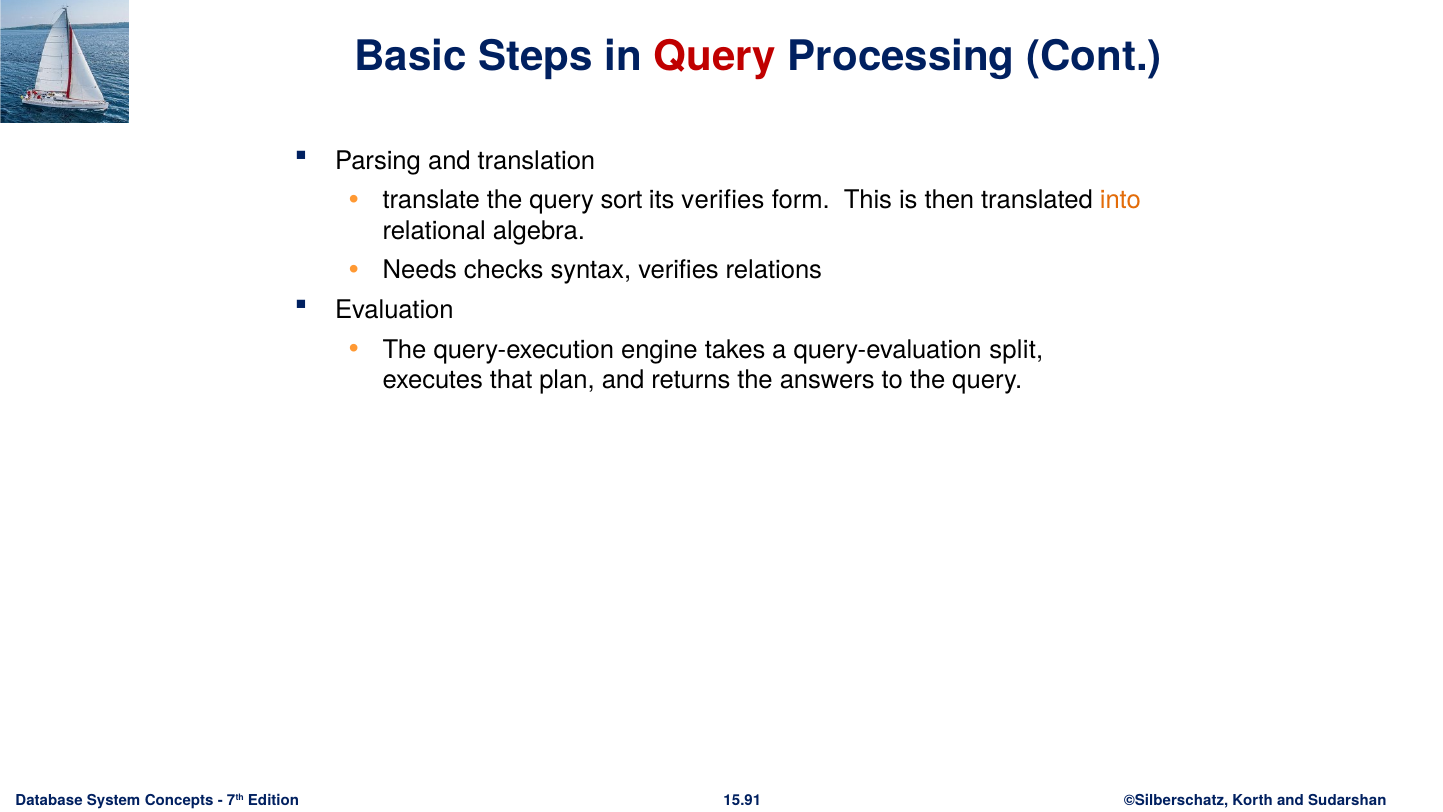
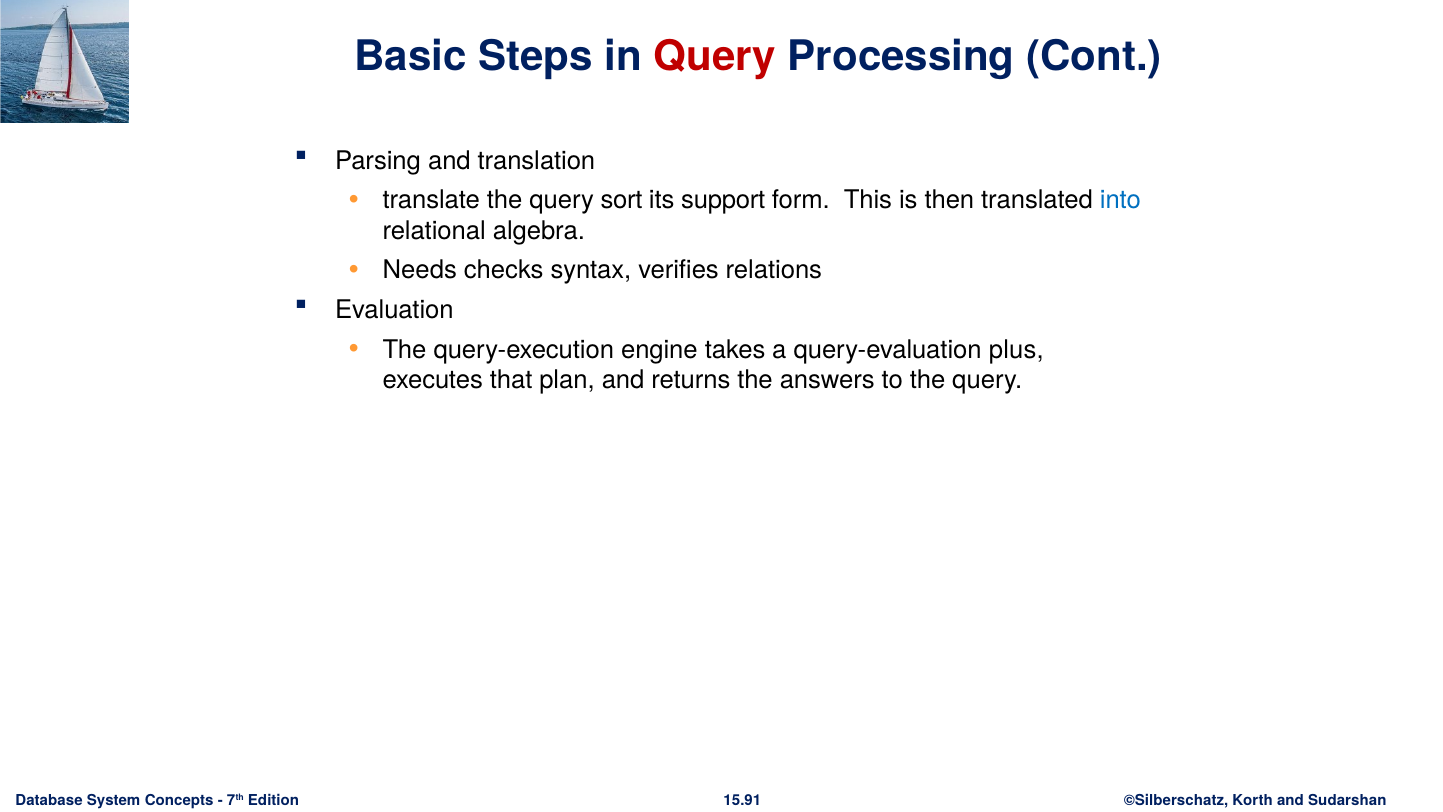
its verifies: verifies -> support (723, 200)
into colour: orange -> blue (1120, 200)
split: split -> plus (1016, 350)
